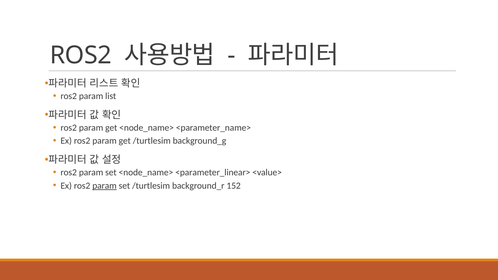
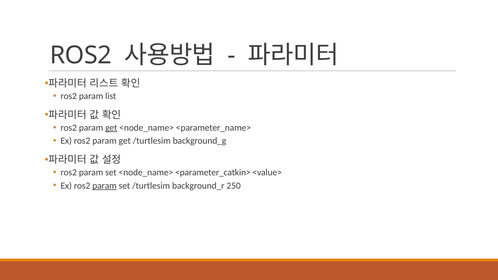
get underline: none -> present (111, 128)
<parameter_linear>: <parameter_linear> -> <parameter_catkin> (213, 173)
152: 152 -> 250 (234, 186)
